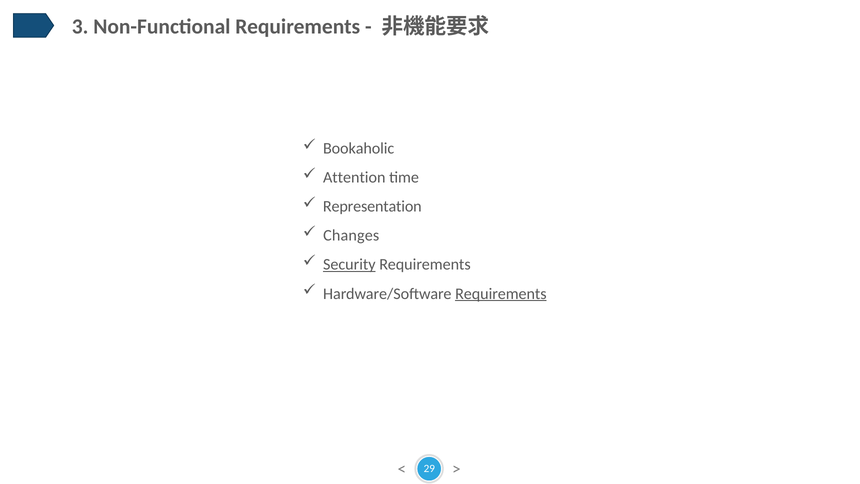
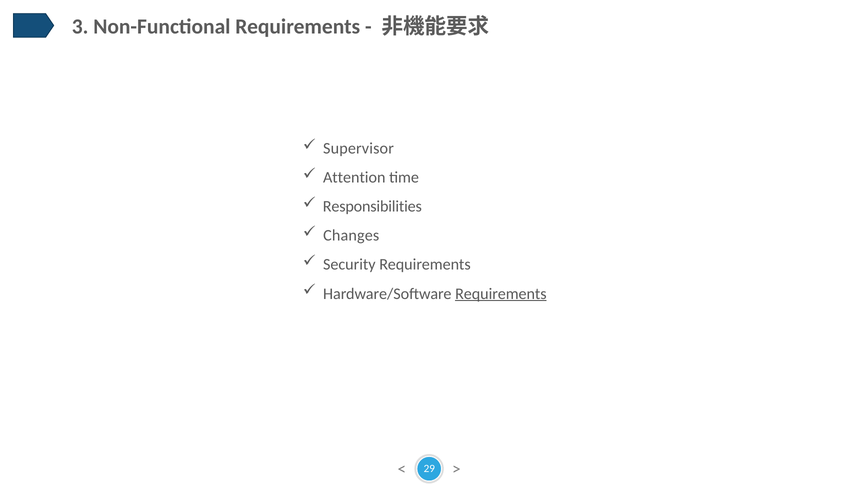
Bookaholic: Bookaholic -> Supervisor (358, 148)
Representation: Representation -> Responsibilities (372, 206)
Security underline: present -> none (349, 265)
